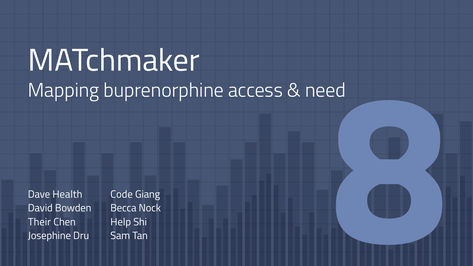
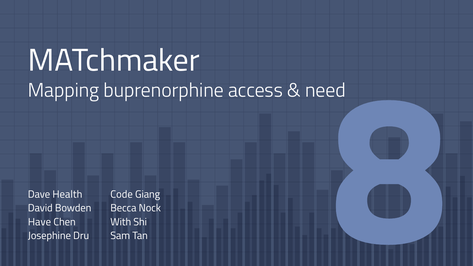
Their: Their -> Have (39, 222)
Help: Help -> With (121, 222)
